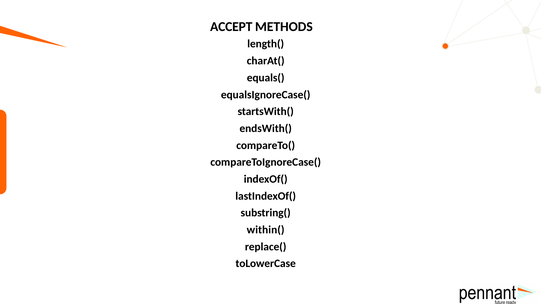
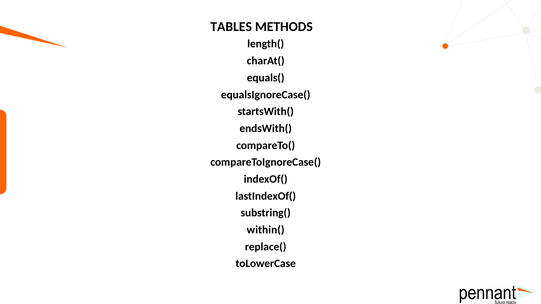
ACCEPT: ACCEPT -> TABLES (231, 27)
